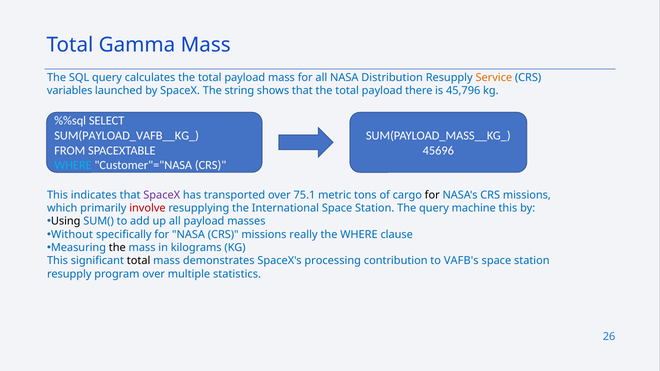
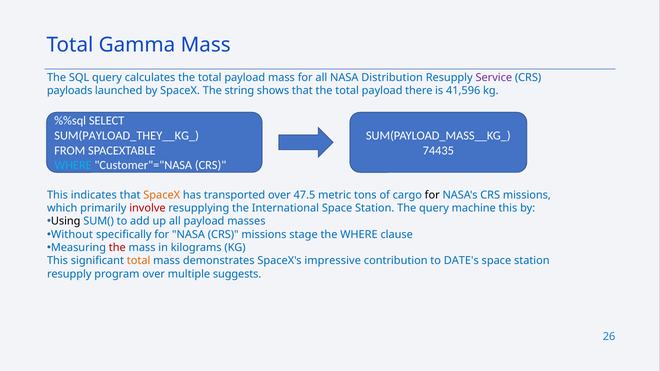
Service colour: orange -> purple (494, 78)
variables: variables -> payloads (70, 91)
45,796: 45,796 -> 41,596 (463, 91)
SUM(PAYLOAD_VAFB__KG_: SUM(PAYLOAD_VAFB__KG_ -> SUM(PAYLOAD_THEY__KG_ (127, 136)
45696: 45696 -> 74435 (438, 151)
SpaceX colour: purple -> orange (162, 195)
75.1: 75.1 -> 47.5 (304, 195)
really: really -> stage (304, 235)
the colour: black -> red (117, 248)
total colour: black -> orange (139, 261)
processing: processing -> impressive (333, 261)
VAFB's: VAFB's -> DATE's (461, 261)
statistics: statistics -> suggests (237, 274)
